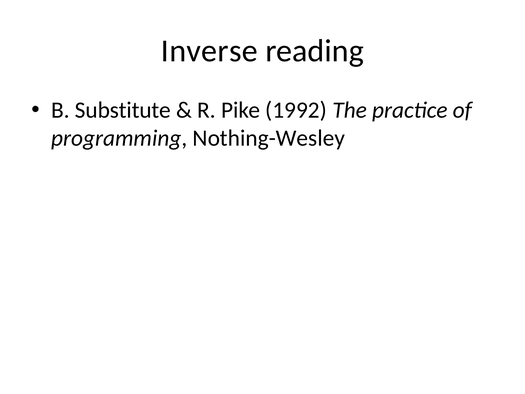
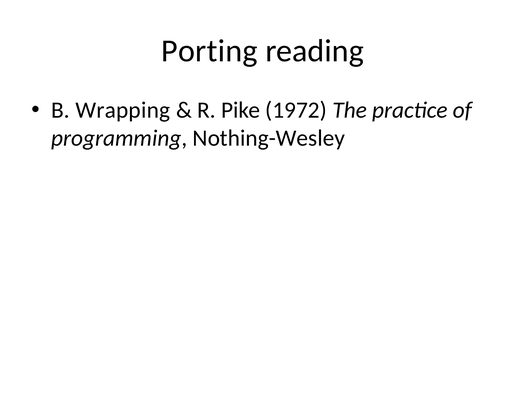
Inverse: Inverse -> Porting (209, 51)
Substitute: Substitute -> Wrapping (123, 110)
1992: 1992 -> 1972 (296, 110)
